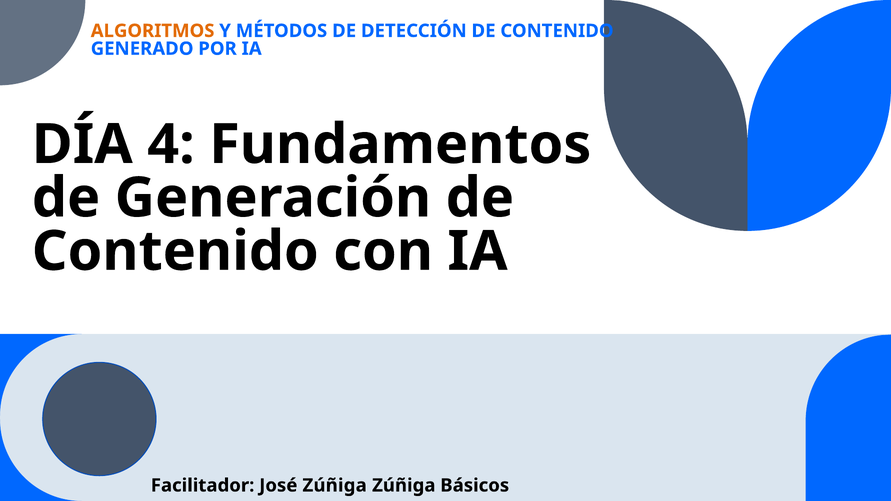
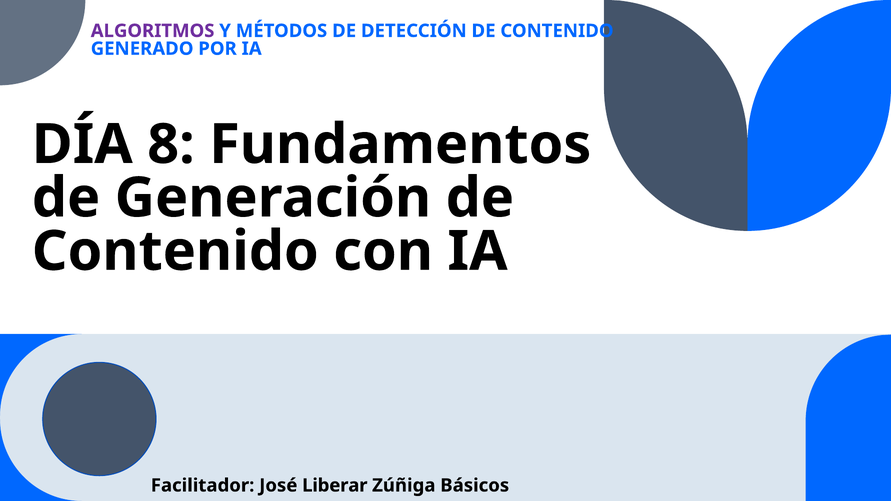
ALGORITMOS colour: orange -> purple (153, 31)
4: 4 -> 8 (171, 145)
José Zúñiga: Zúñiga -> Liberar (335, 486)
